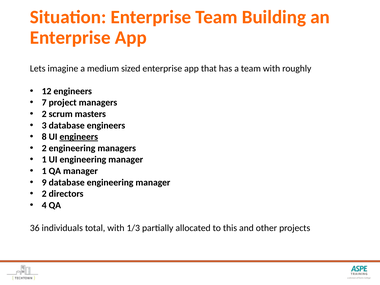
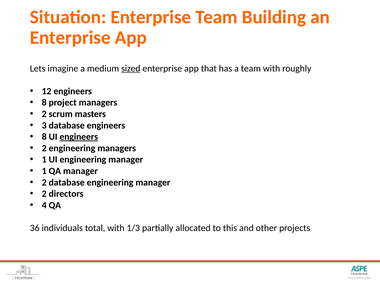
sized underline: none -> present (131, 68)
7: 7 -> 8 (44, 103)
9: 9 -> 2 (44, 182)
